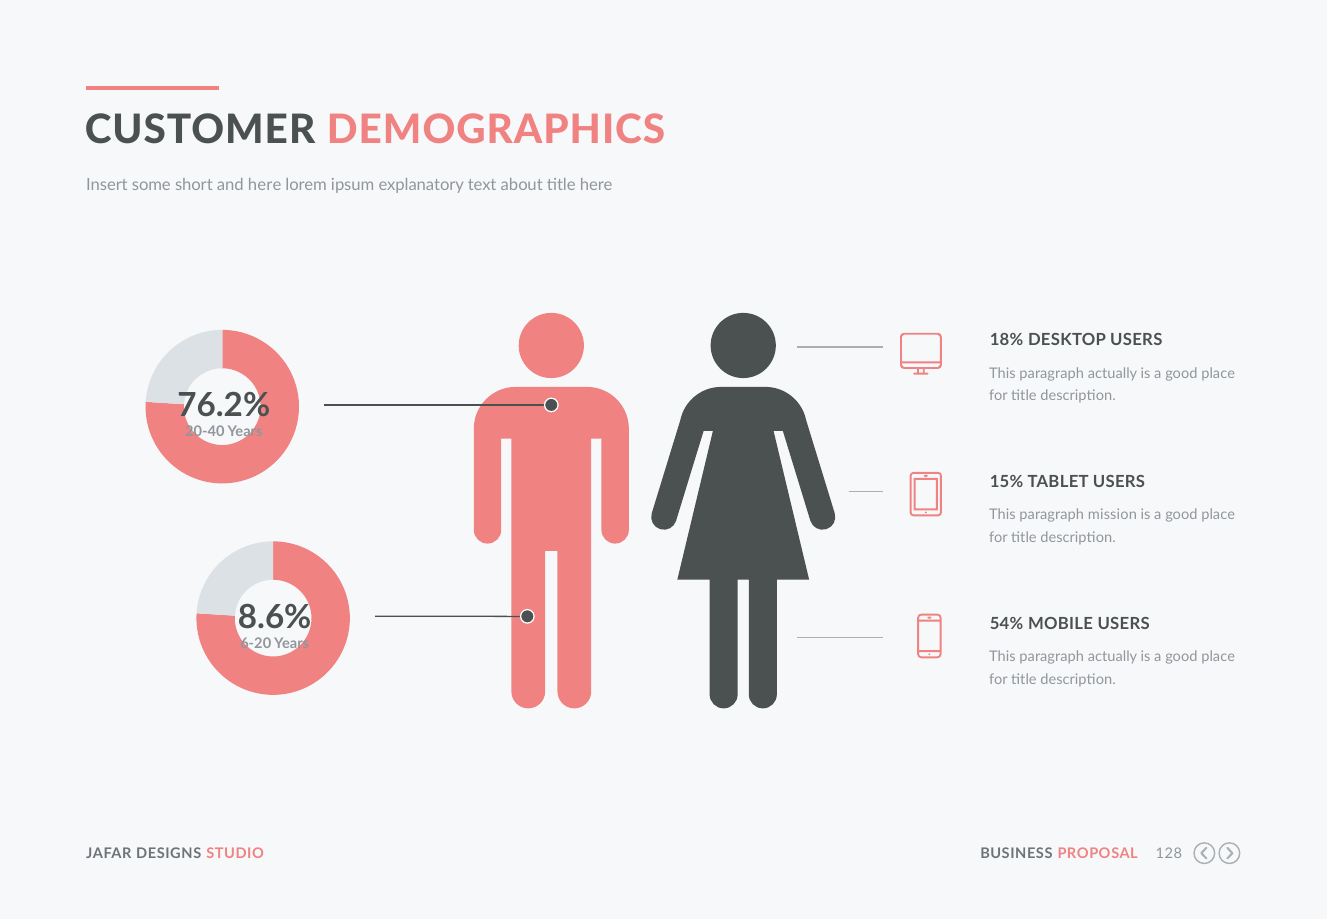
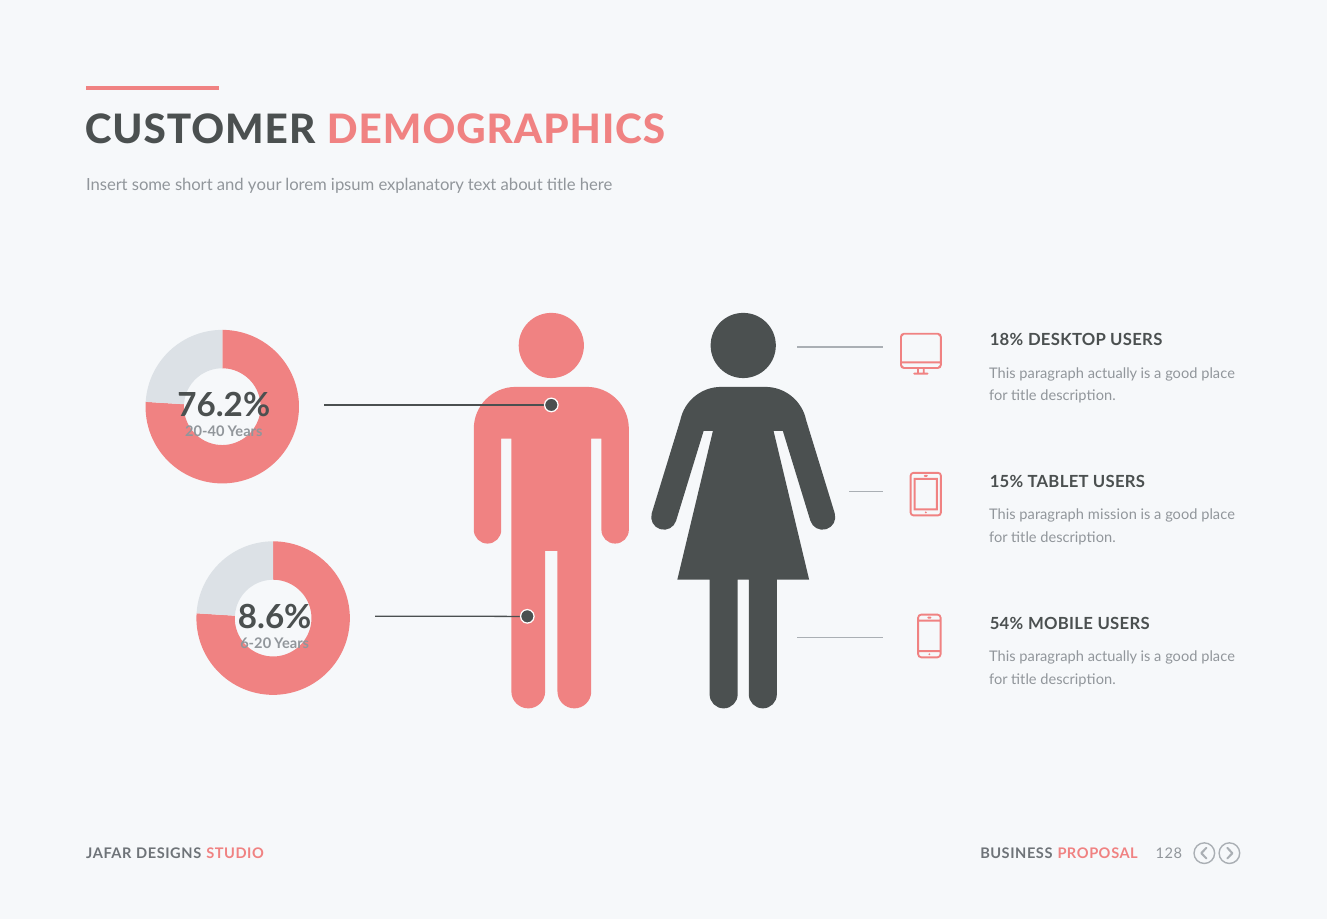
and here: here -> your (265, 185)
